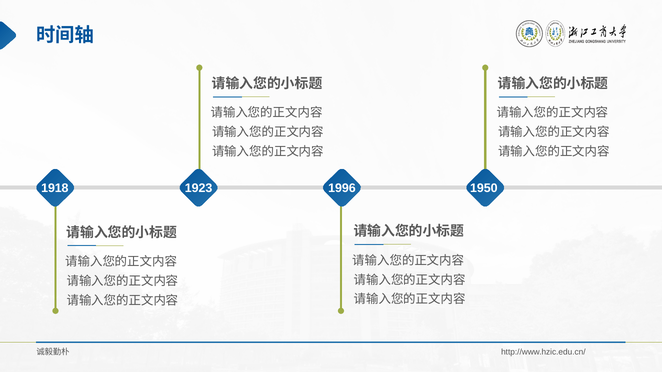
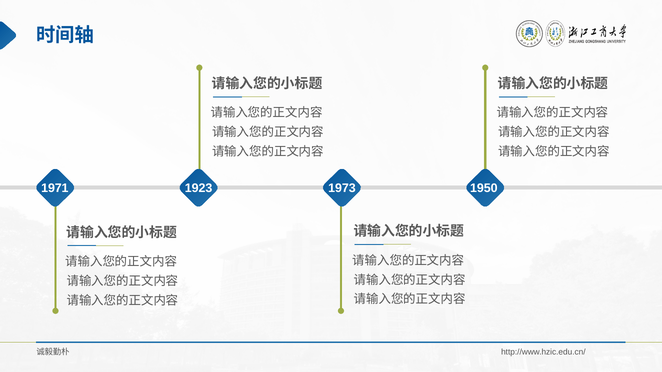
1918: 1918 -> 1971 (55, 188)
1996: 1996 -> 1973 (342, 188)
